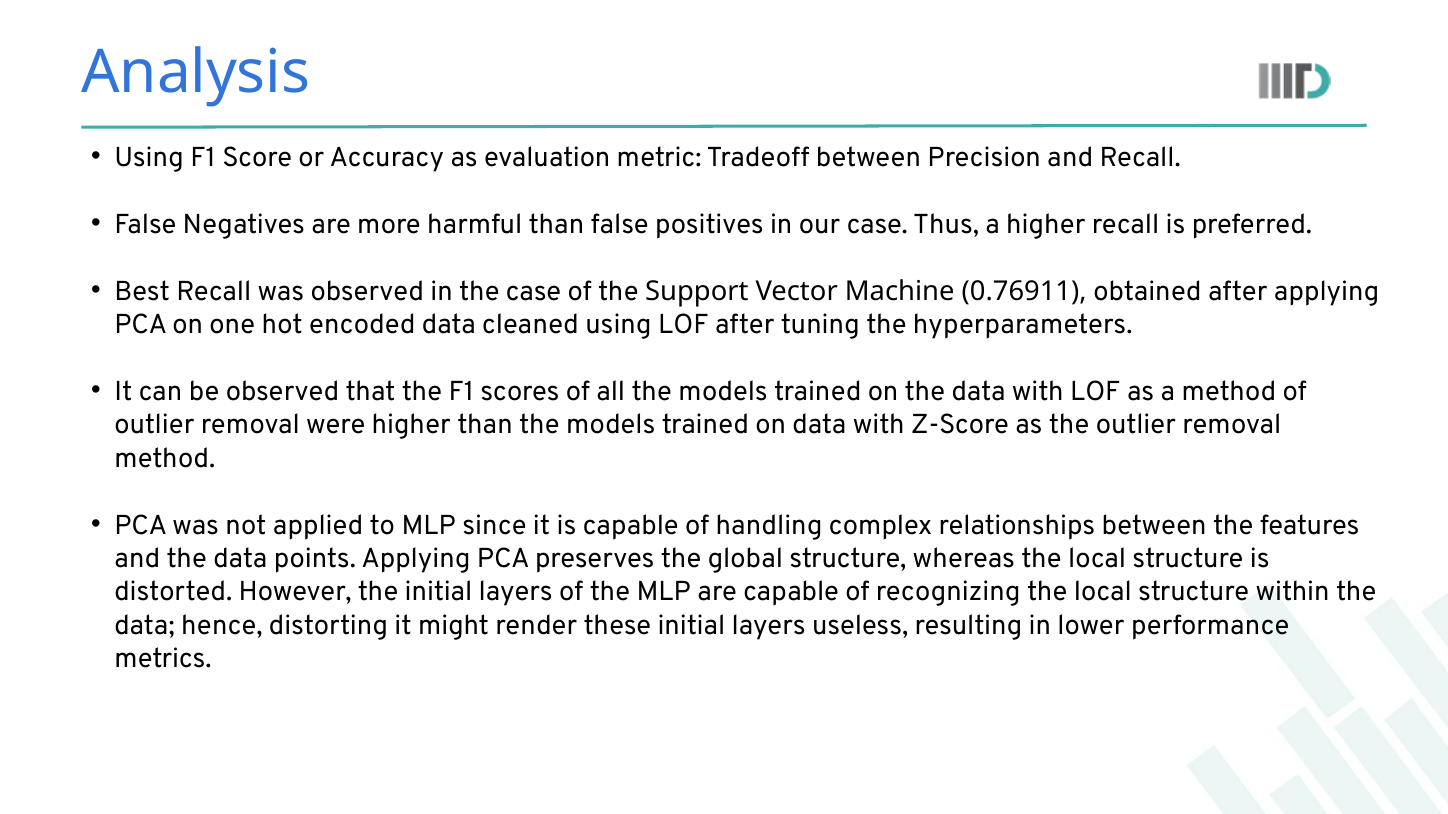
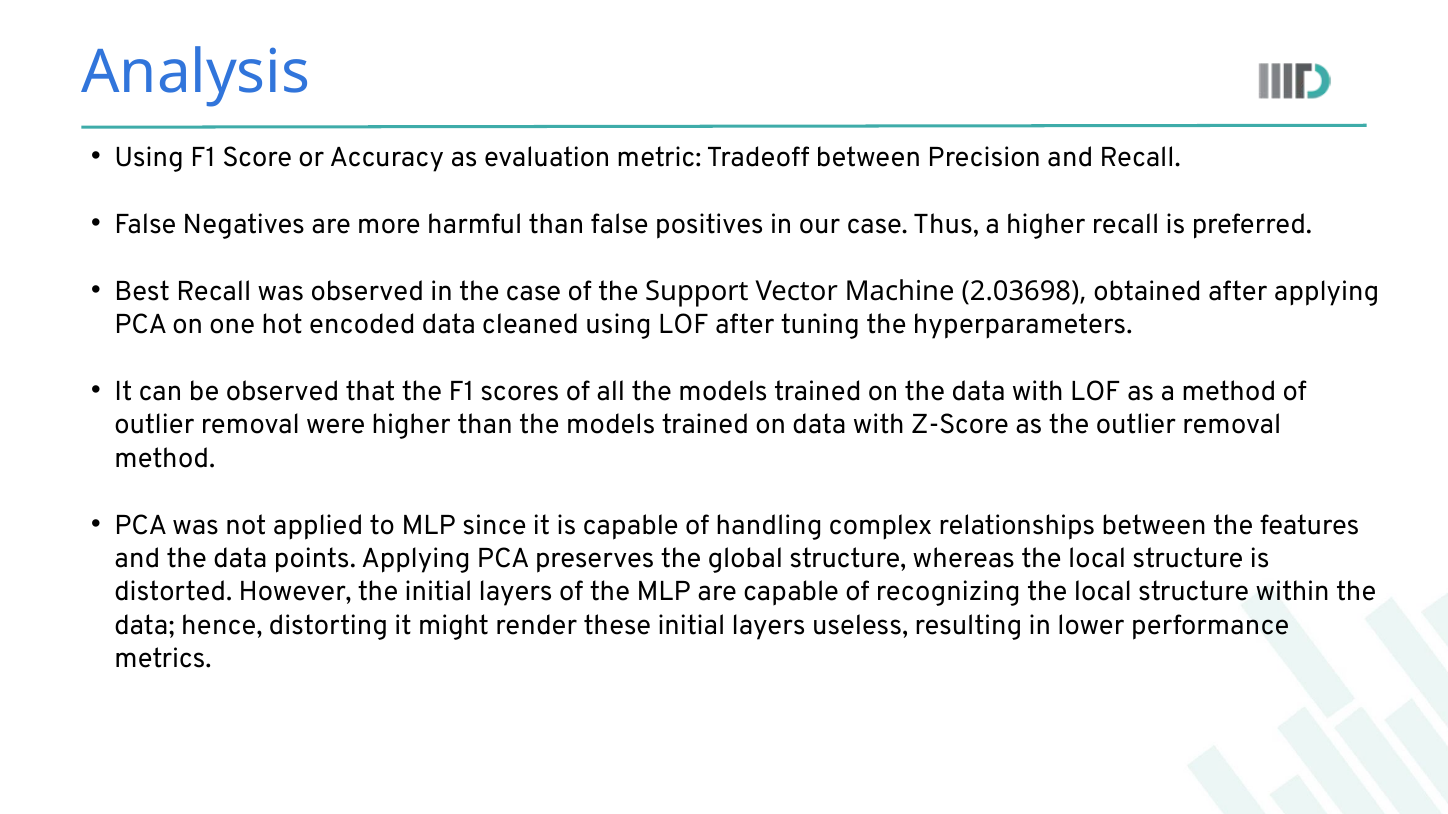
0.76911: 0.76911 -> 2.03698 (1024, 291)
